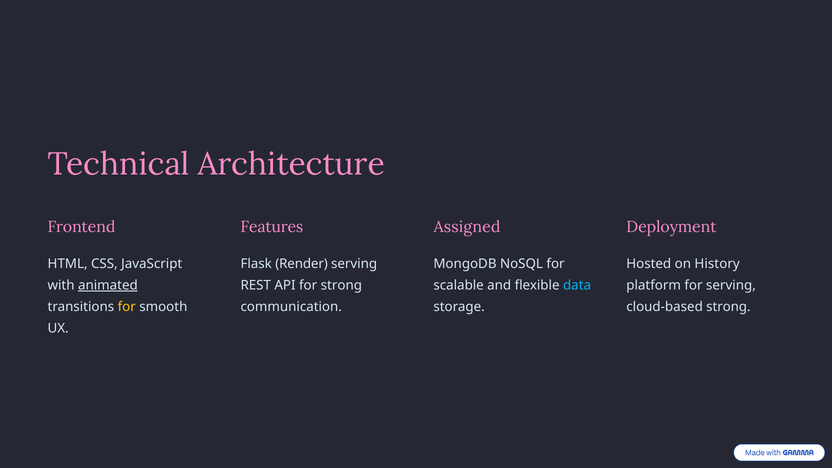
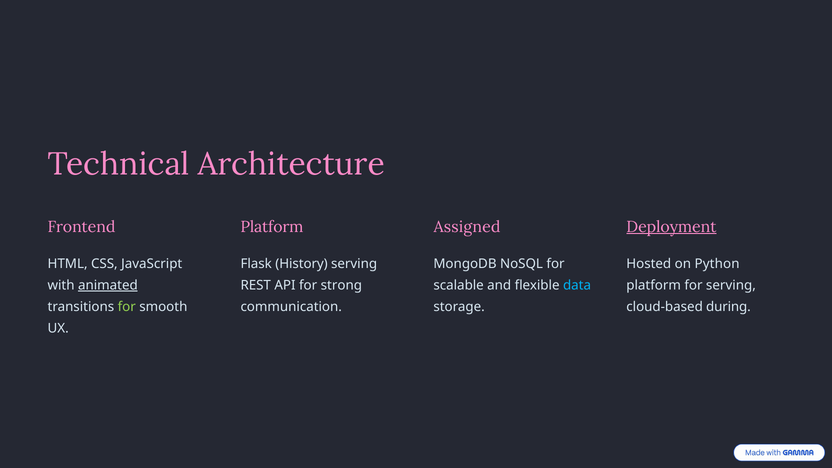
Features: Features -> Platform (272, 227)
Deployment underline: none -> present (671, 227)
Render: Render -> History (302, 264)
History: History -> Python (717, 264)
for colour: yellow -> light green (127, 307)
cloud-based strong: strong -> during (728, 307)
